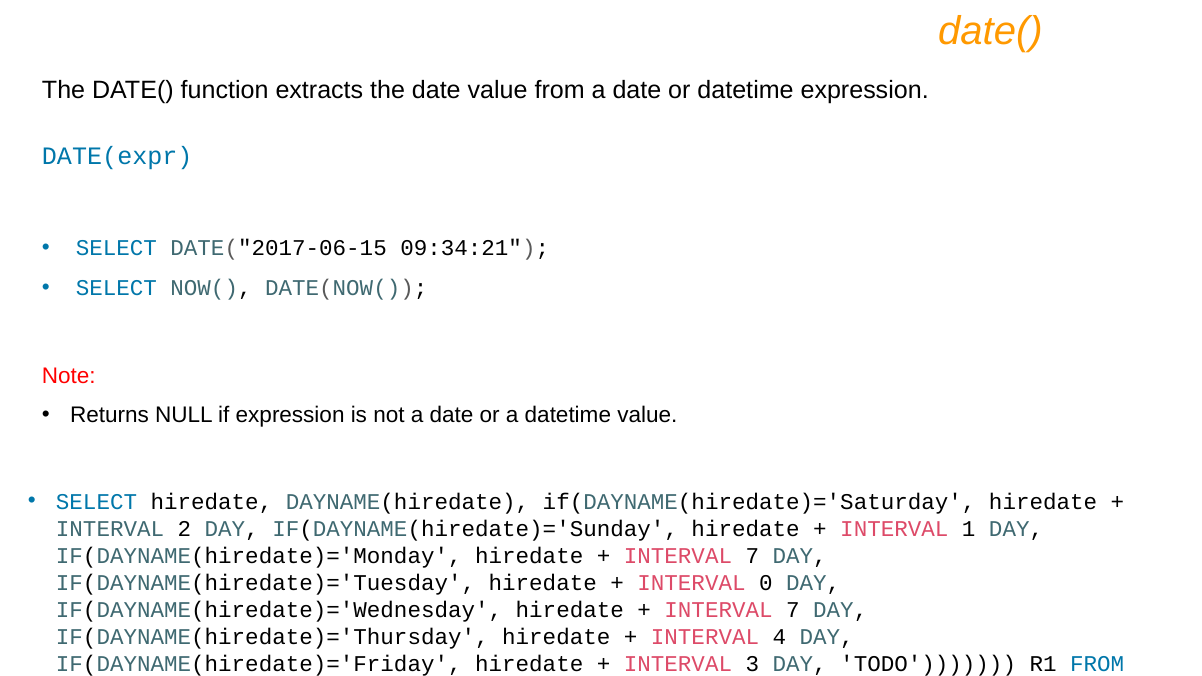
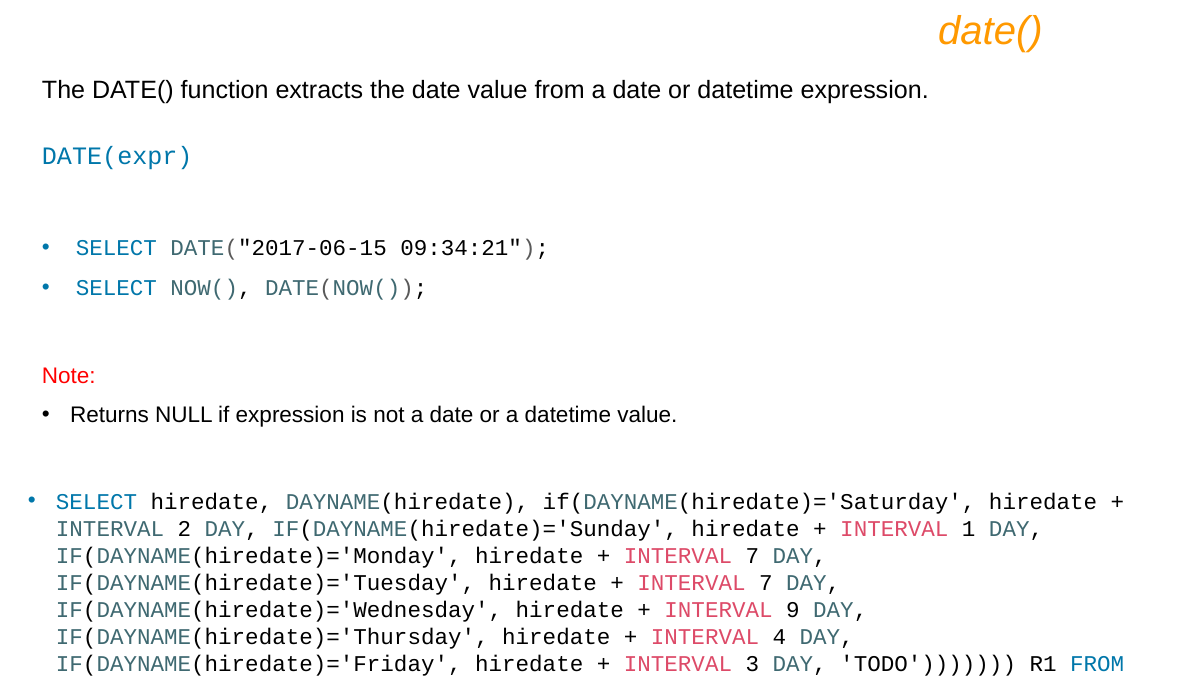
0: 0 -> 7 (766, 583)
7: 7 -> 9 (793, 610)
